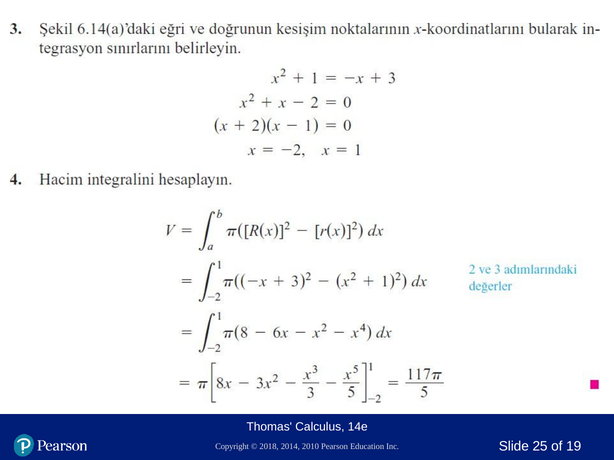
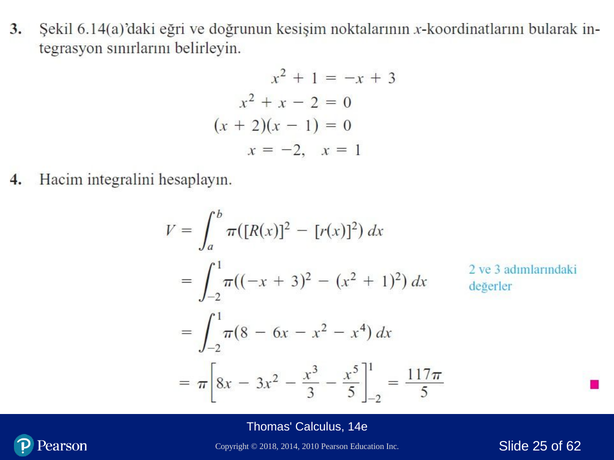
19: 19 -> 62 (574, 447)
